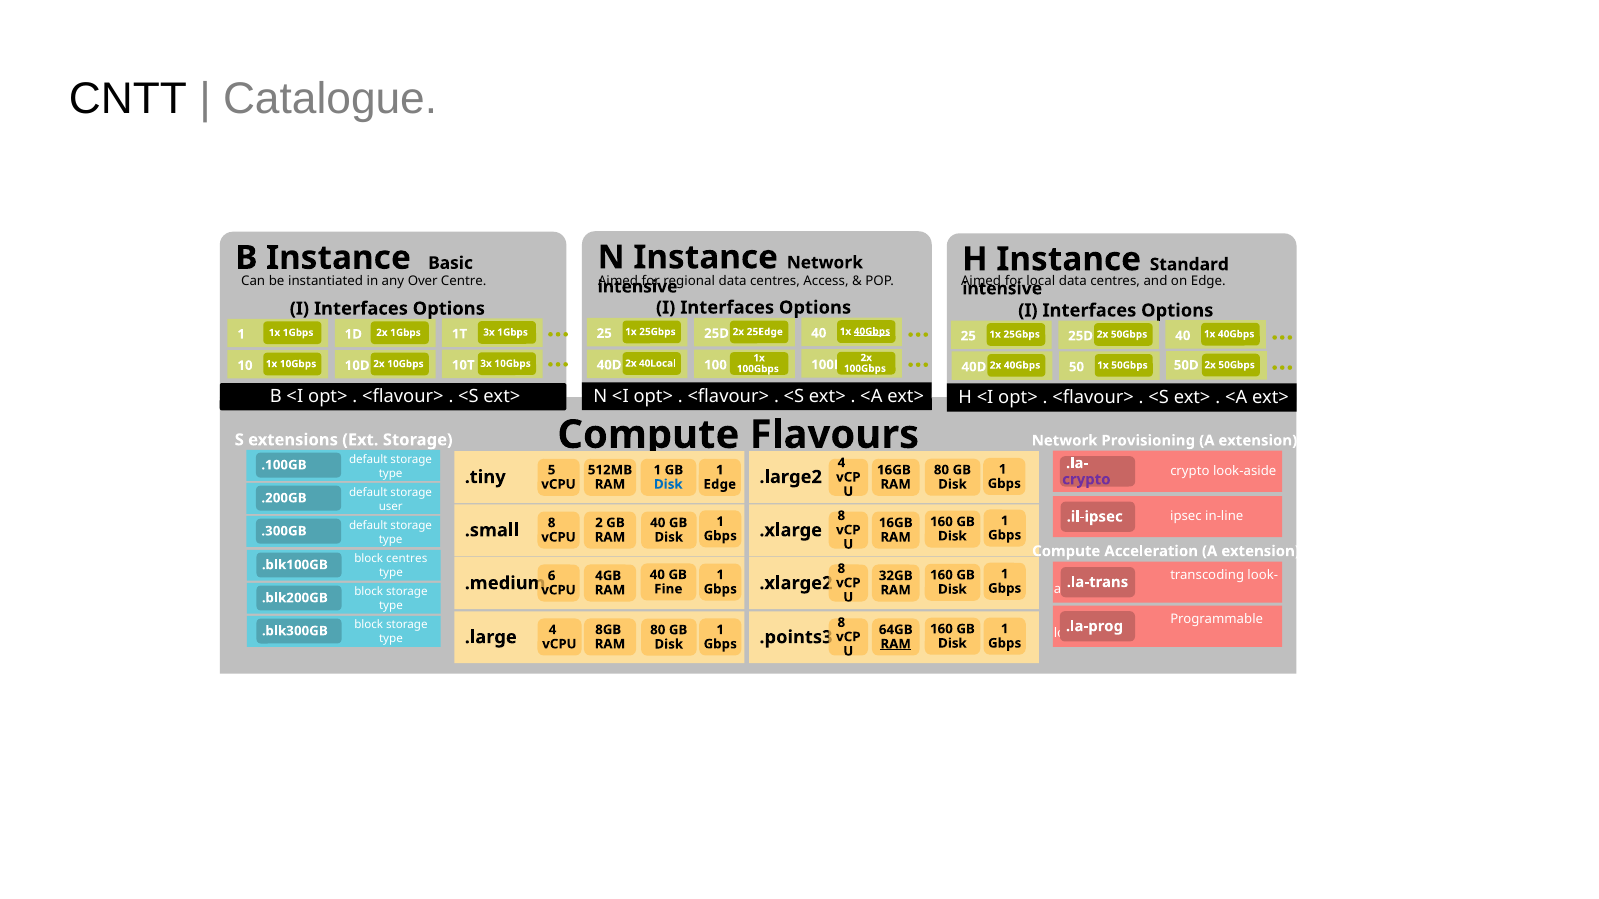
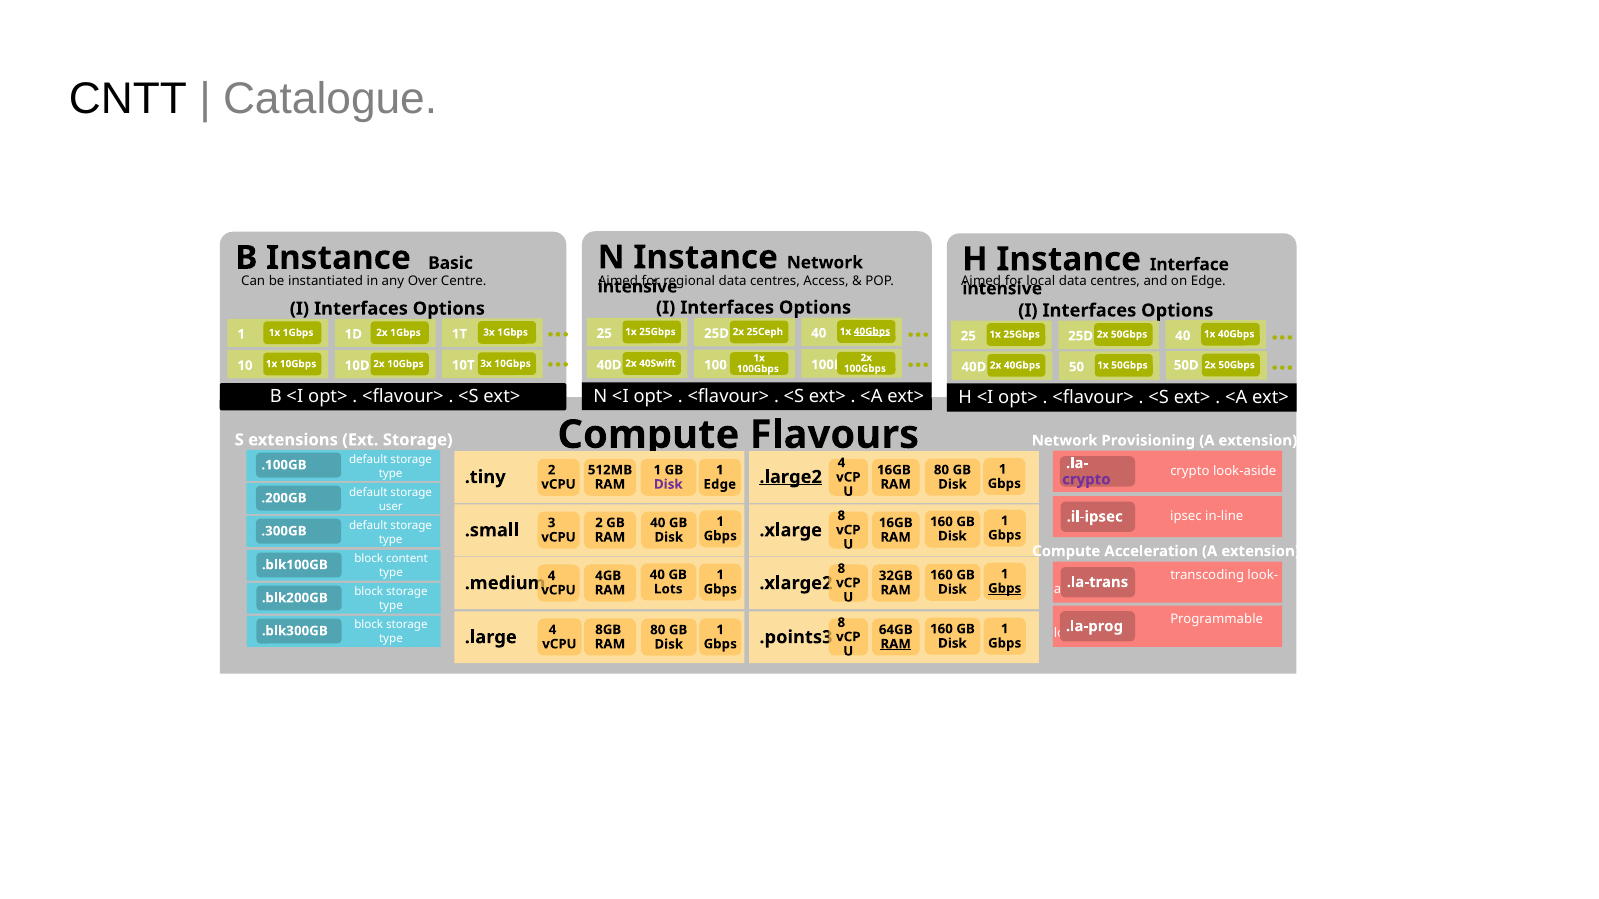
Standard: Standard -> Interface (1189, 265)
25Edge: 25Edge -> 25Ceph (765, 332)
40Local: 40Local -> 40Swift (657, 364)
.tiny 5: 5 -> 2 (552, 470)
.large2 underline: none -> present (791, 477)
Disk colour: blue -> purple (668, 485)
.small 8: 8 -> 3 (552, 523)
block centres: centres -> content (407, 559)
.medium 6: 6 -> 4 (552, 576)
Gbps underline: none -> present (1005, 589)
Fine: Fine -> Lots (668, 589)
